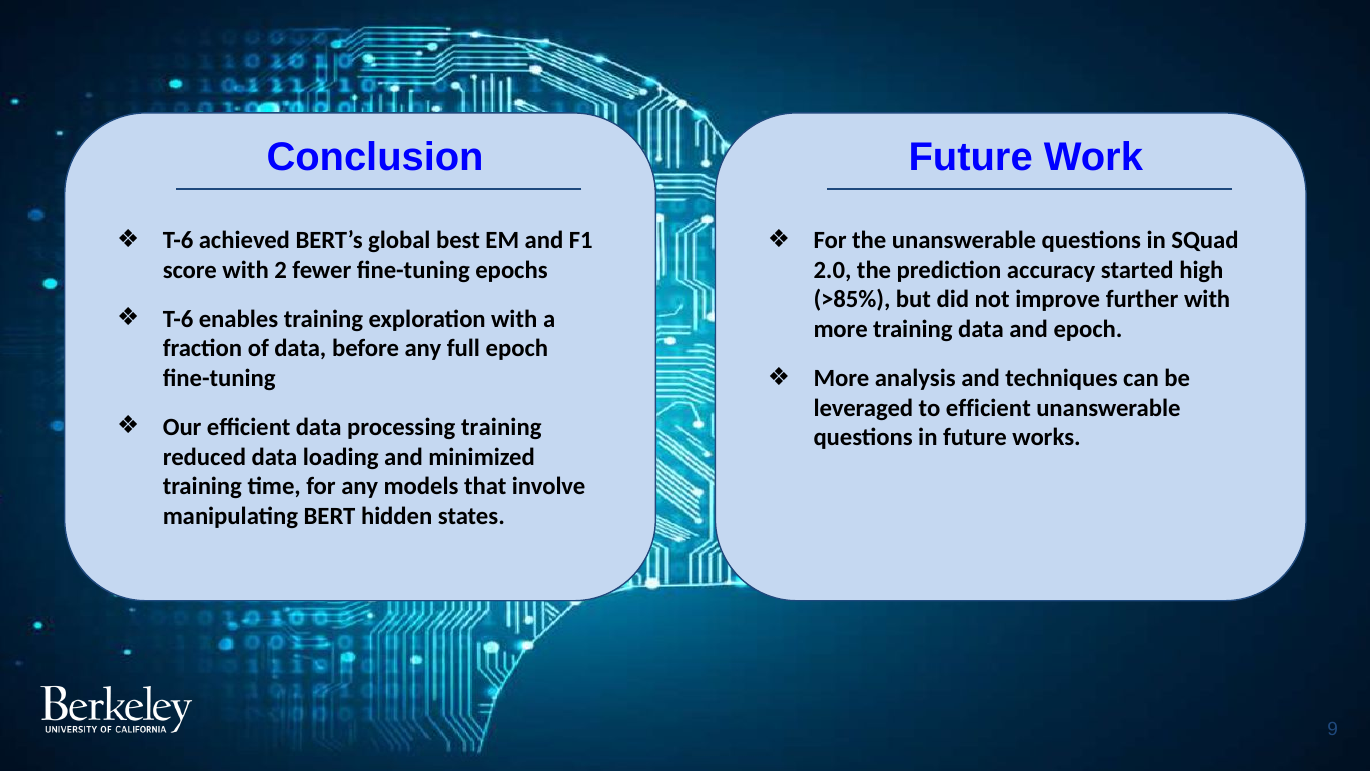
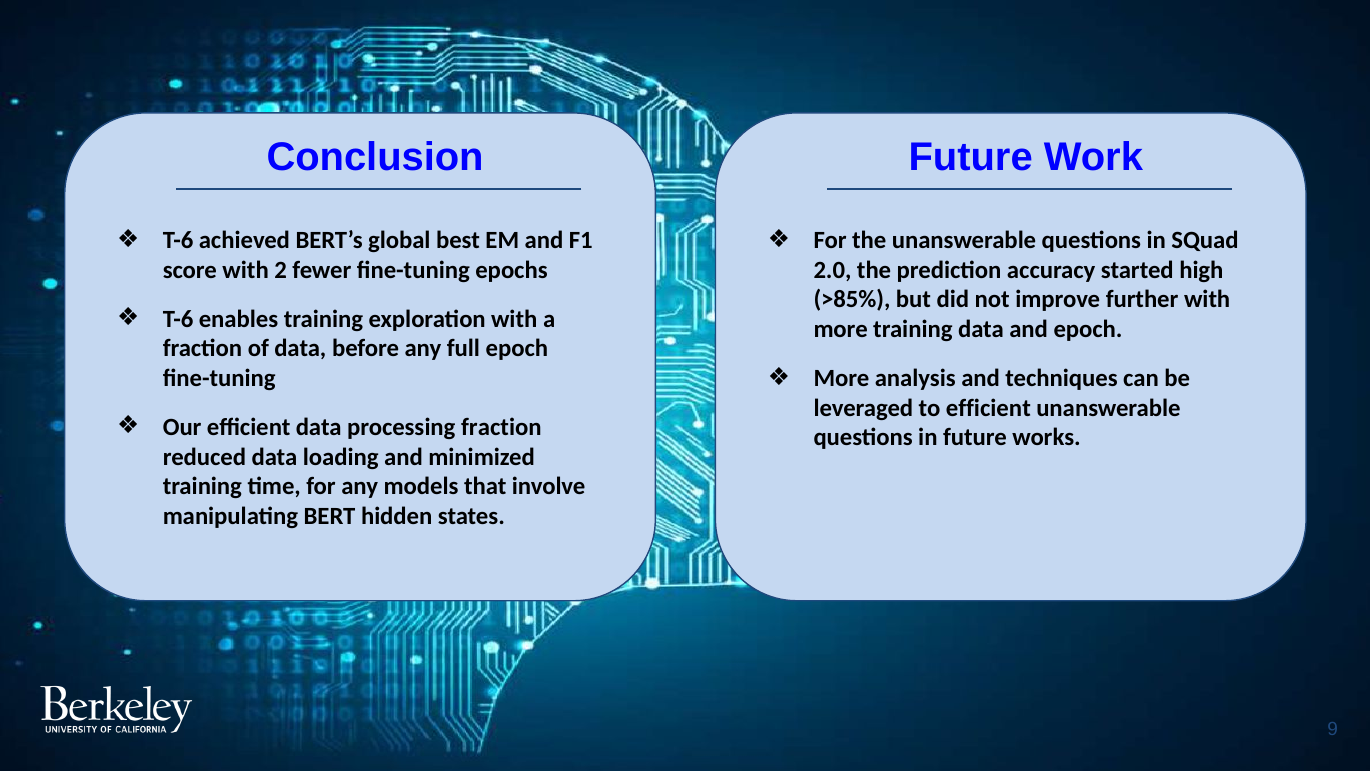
processing training: training -> fraction (501, 427)
